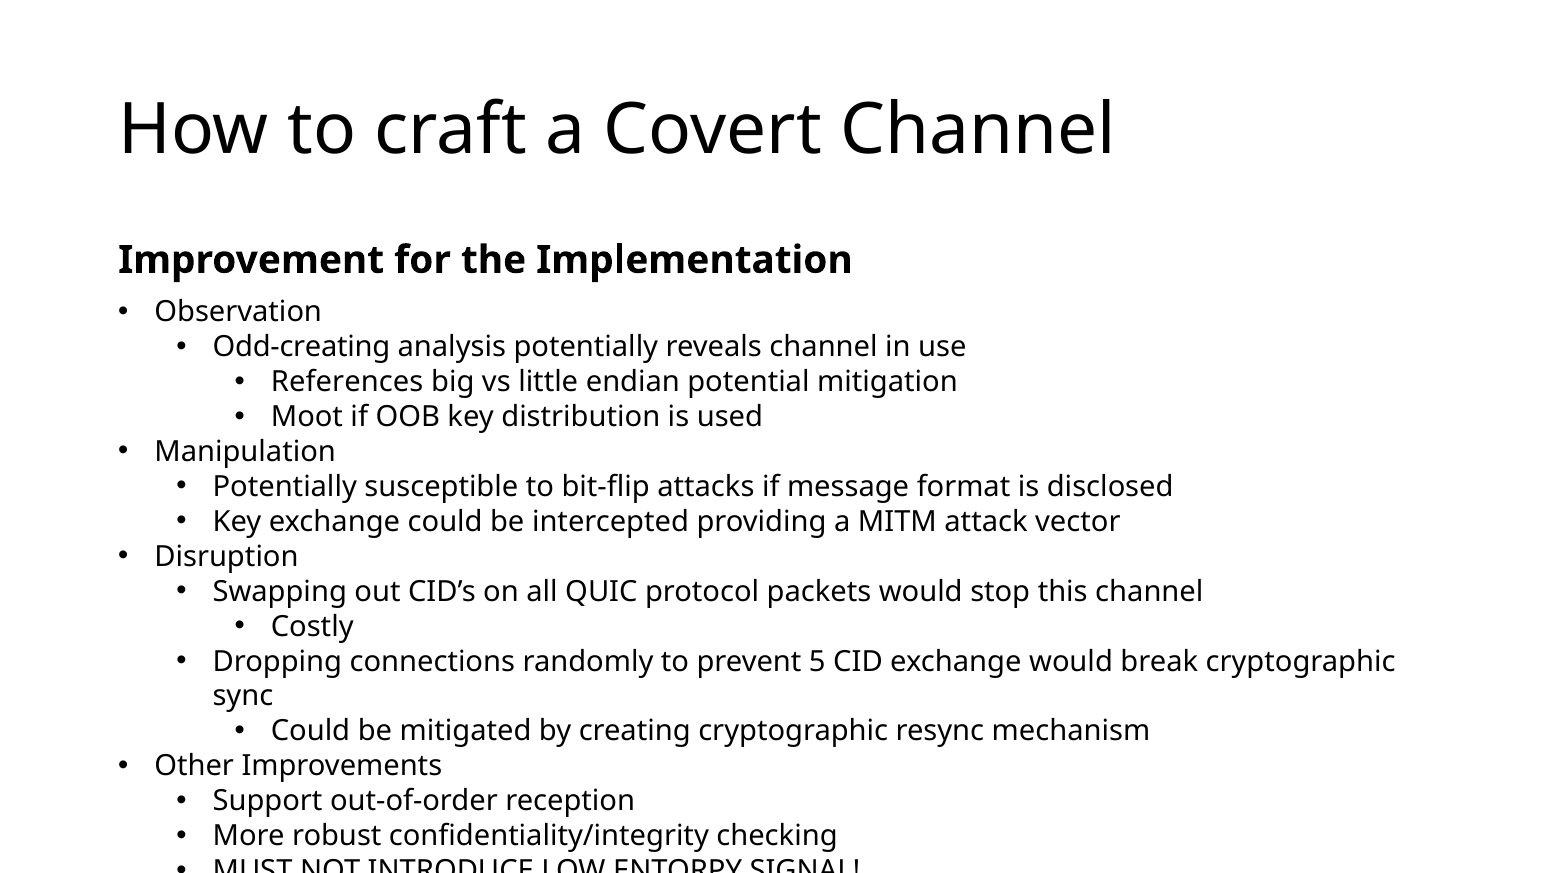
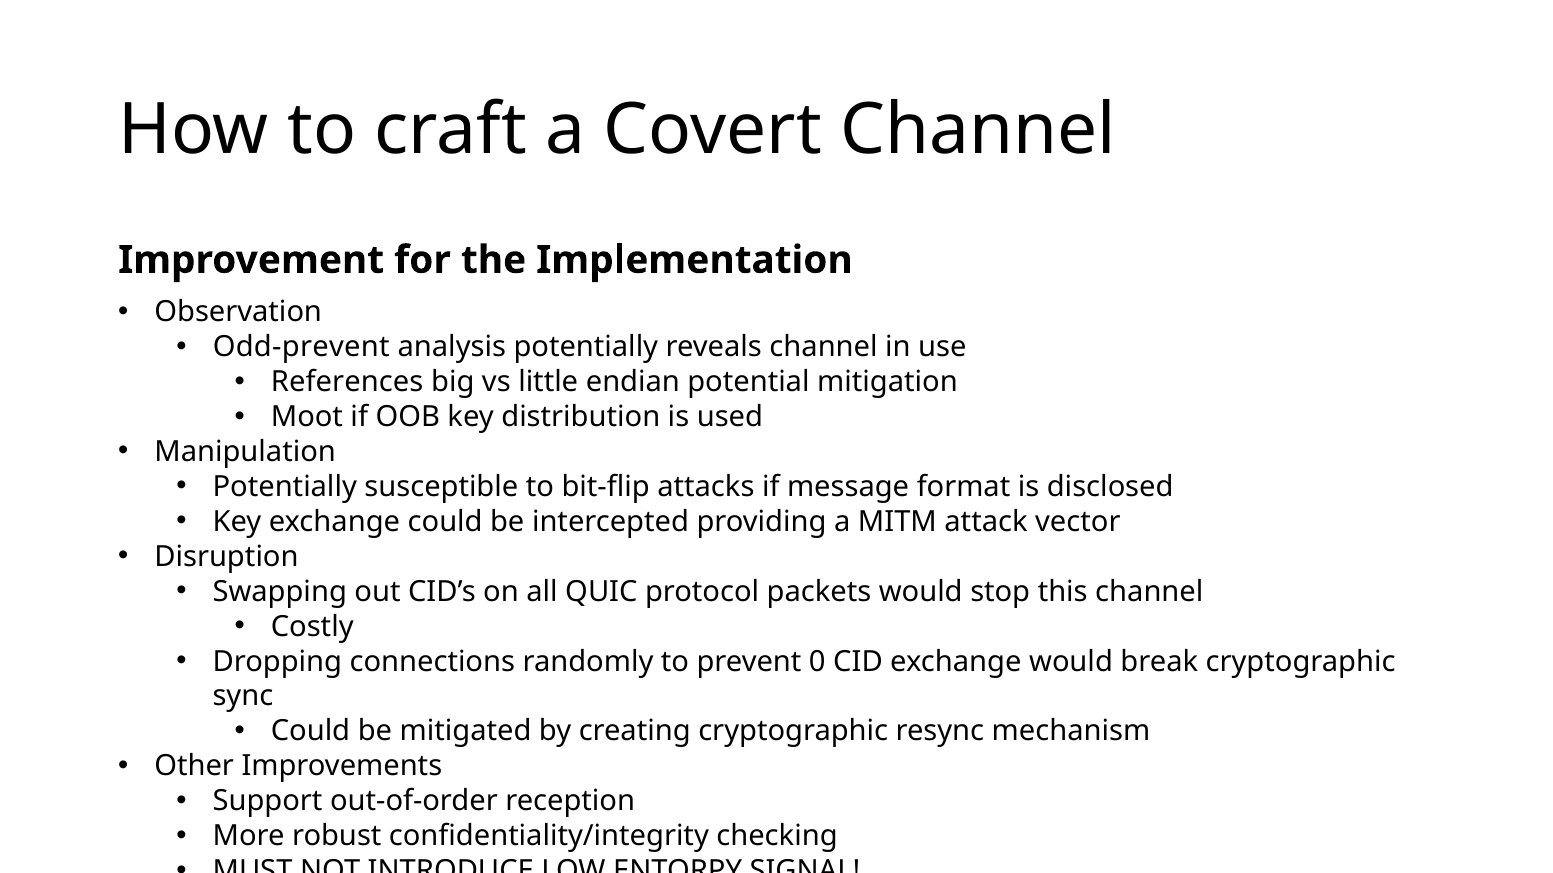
Odd-creating: Odd-creating -> Odd-prevent (301, 347)
5: 5 -> 0 (817, 662)
